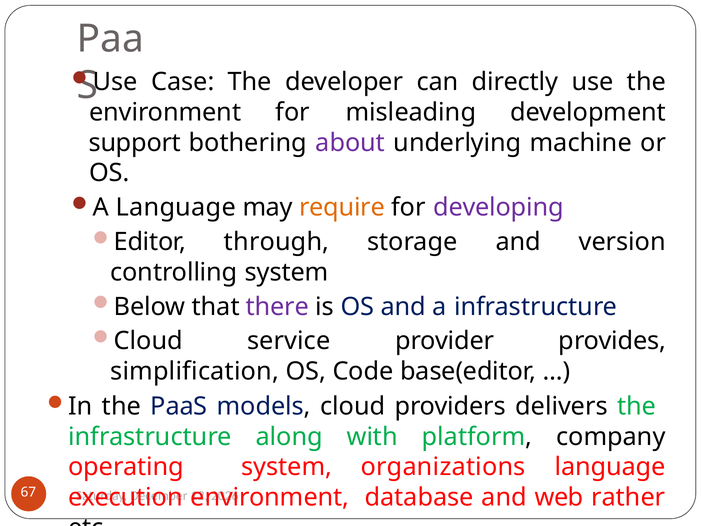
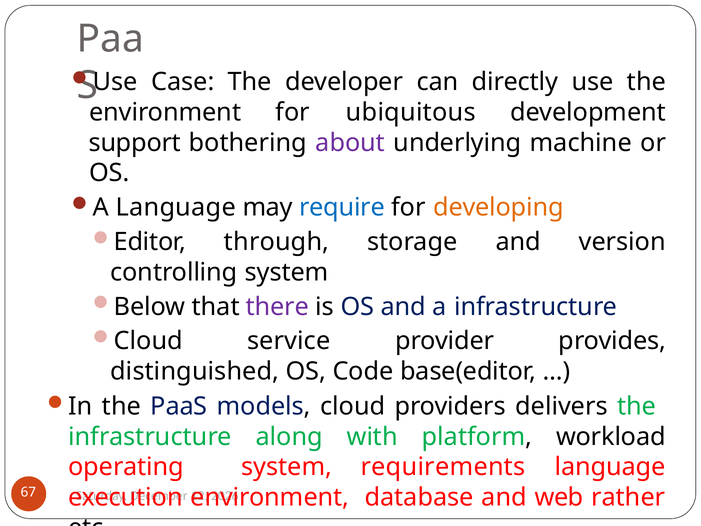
misleading: misleading -> ubiquitous (411, 112)
require colour: orange -> blue (342, 207)
developing colour: purple -> orange (498, 207)
simplification: simplification -> distinguished (195, 371)
company: company -> workload (611, 436)
organizations: organizations -> requirements (443, 467)
